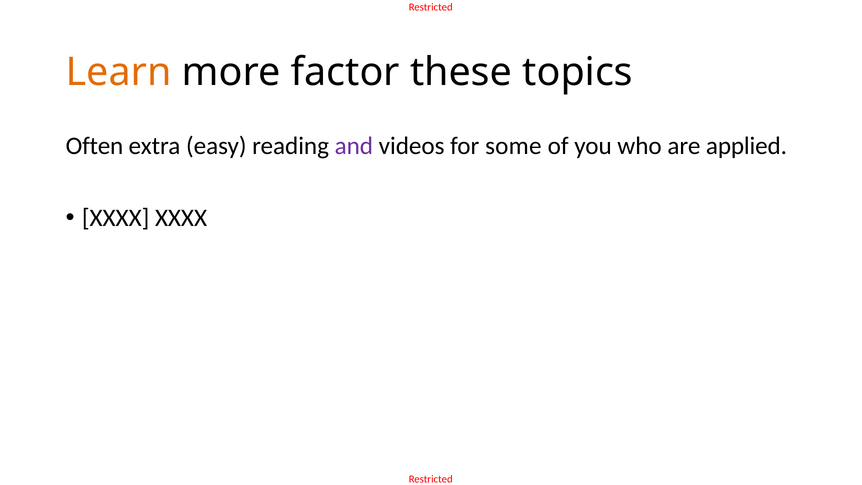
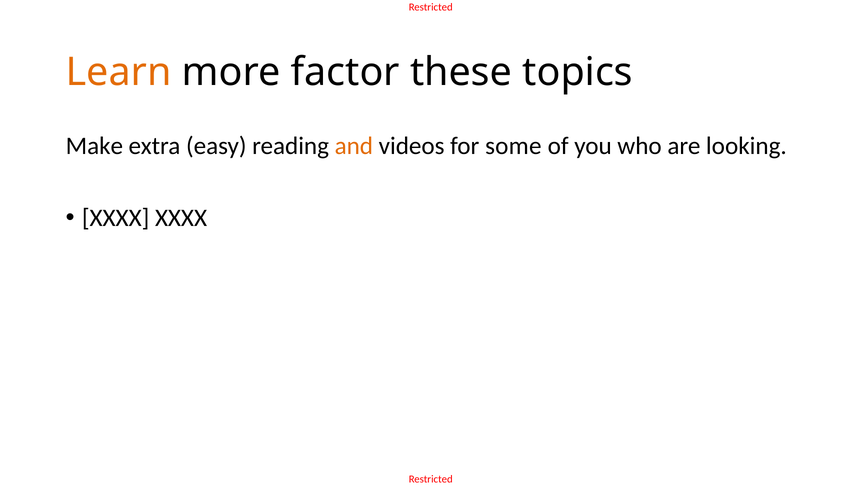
Often: Often -> Make (94, 146)
and colour: purple -> orange (354, 146)
applied: applied -> looking (746, 146)
